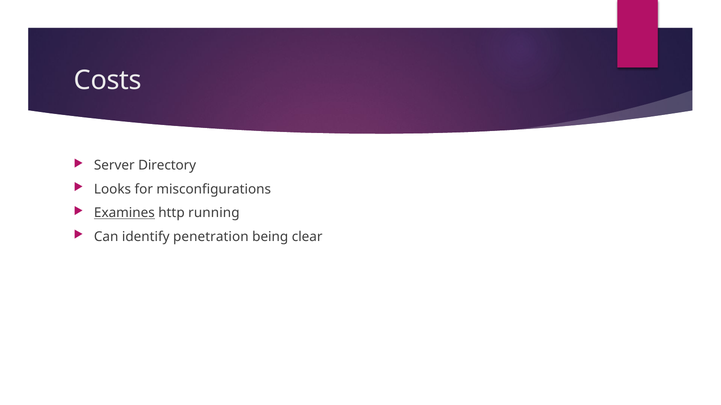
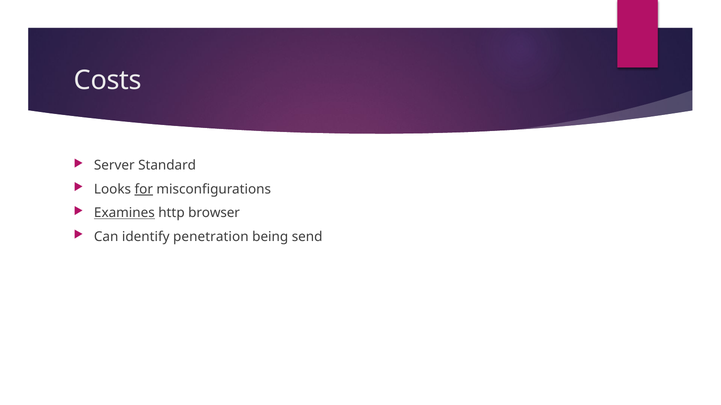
Directory: Directory -> Standard (167, 166)
for underline: none -> present (144, 189)
running: running -> browser (214, 213)
clear: clear -> send (307, 237)
